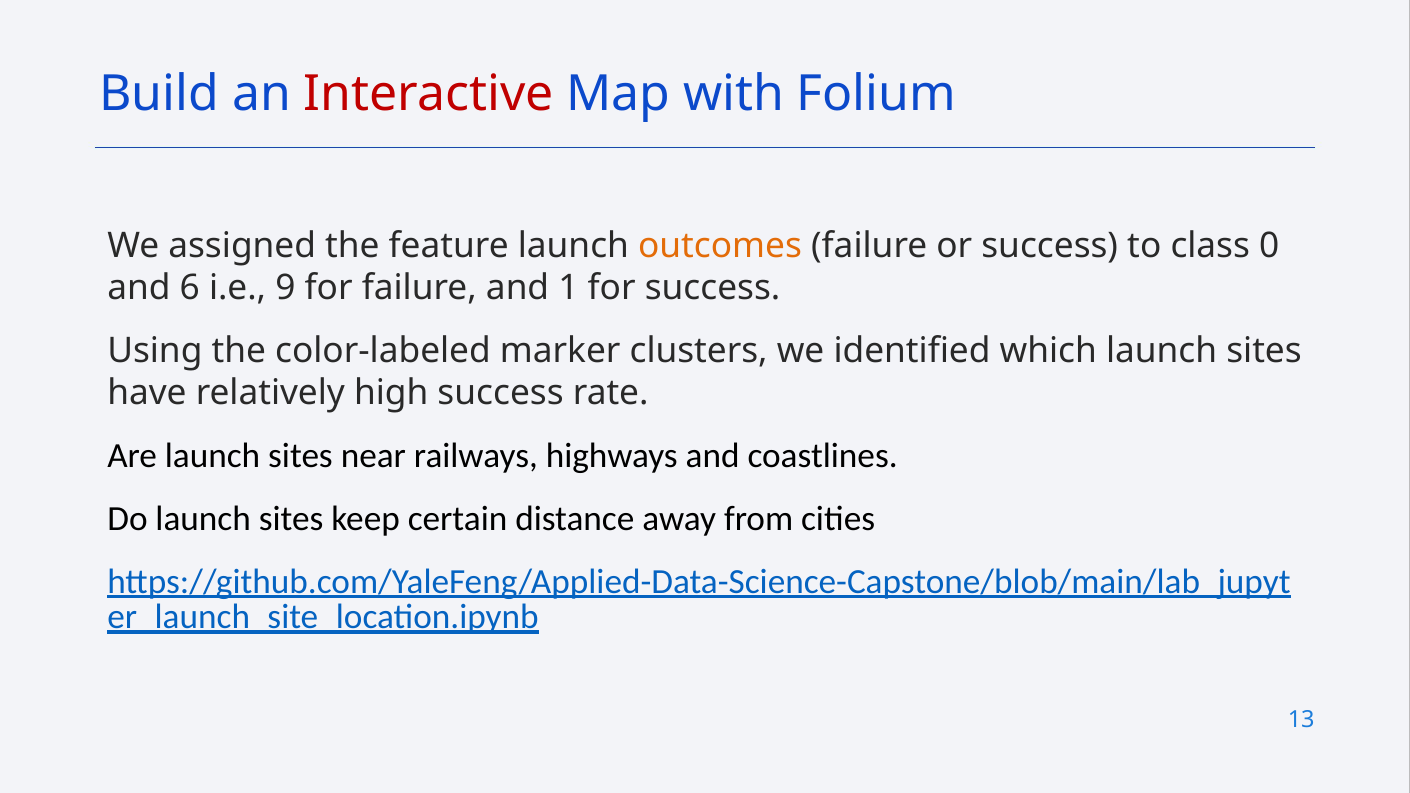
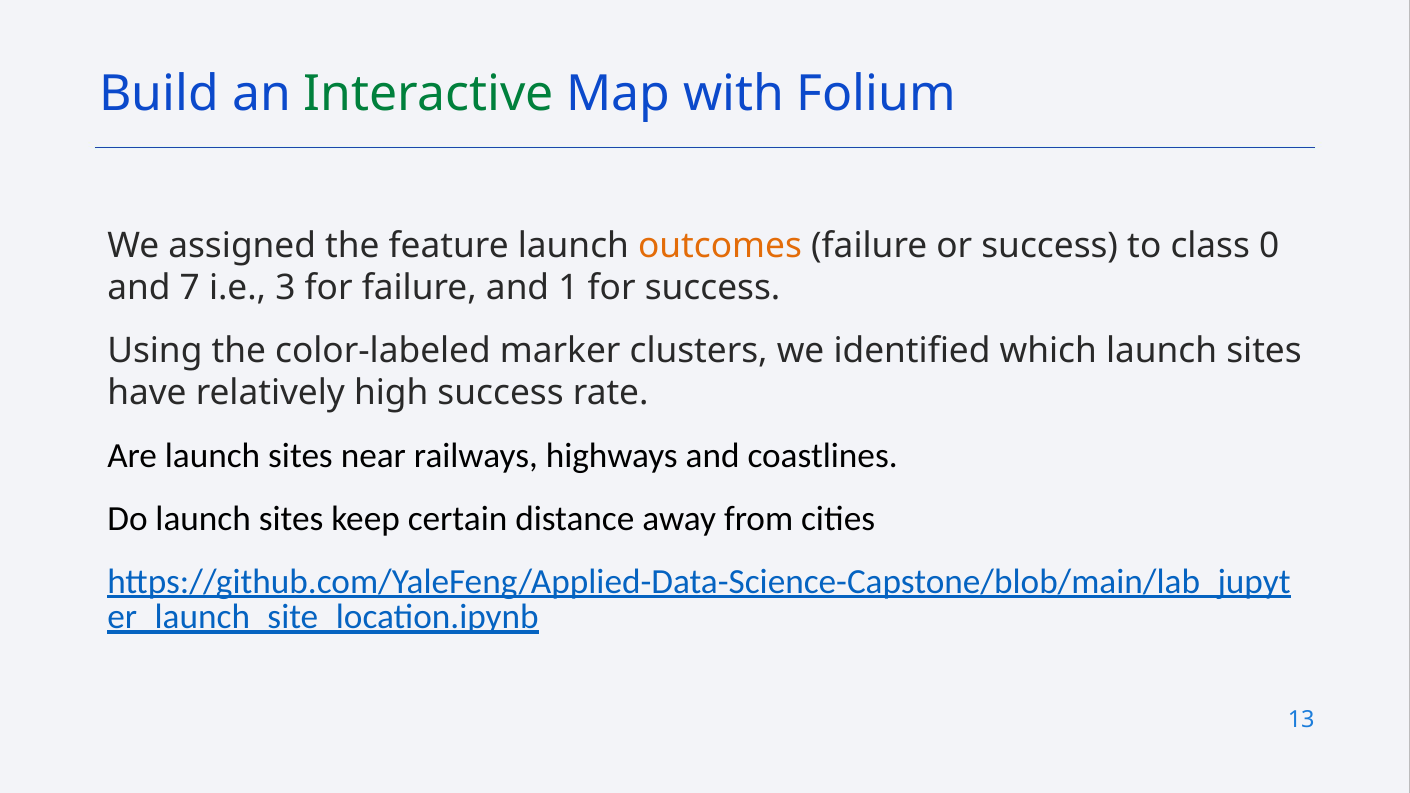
Interactive colour: red -> green (429, 94)
6: 6 -> 7 (190, 288)
9: 9 -> 3 (285, 288)
